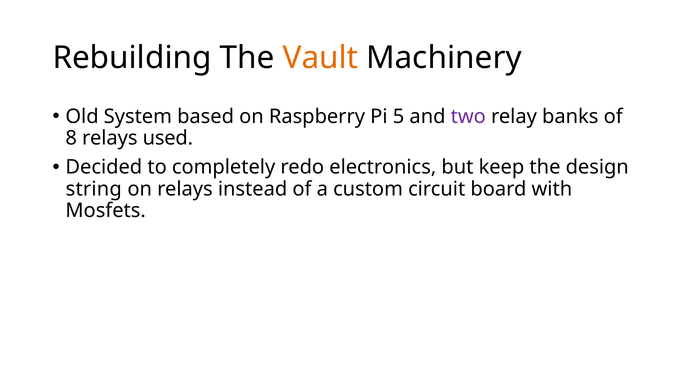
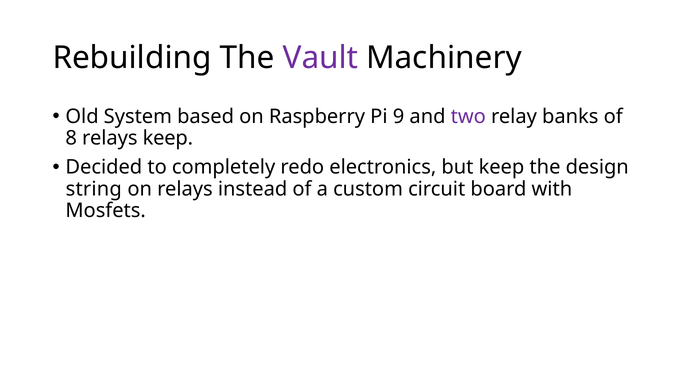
Vault colour: orange -> purple (320, 58)
5: 5 -> 9 (399, 116)
relays used: used -> keep (168, 138)
